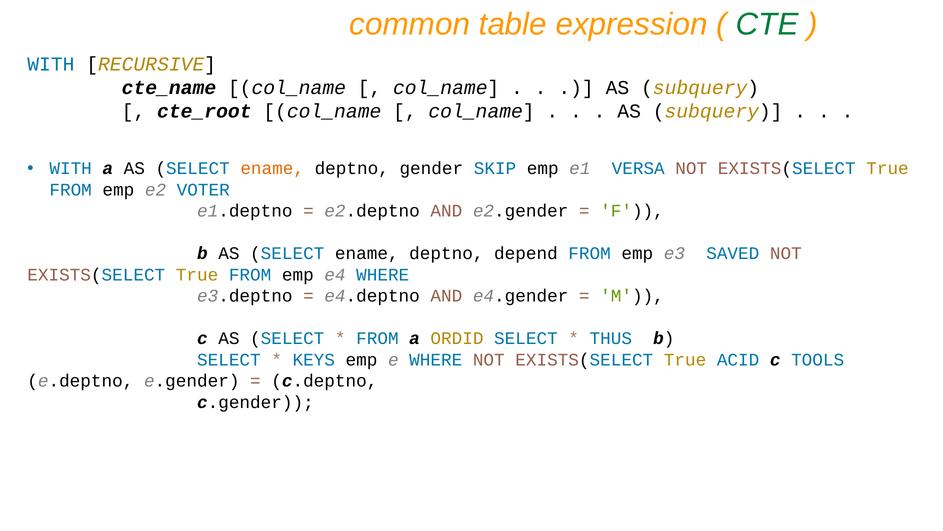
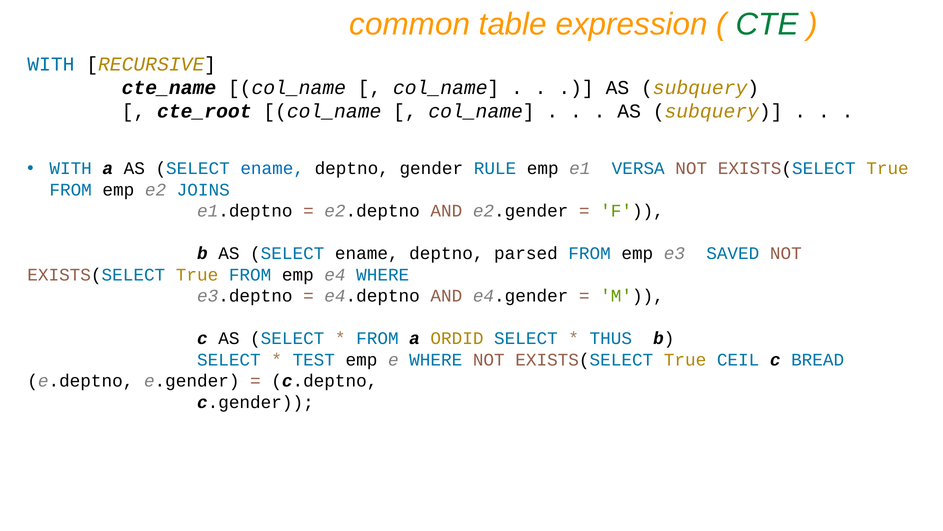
ename colour: orange -> blue (272, 168)
SKIP: SKIP -> RULE (495, 168)
VOTER: VOTER -> JOINS (203, 190)
depend: depend -> parsed (526, 253)
KEYS: KEYS -> TEST (314, 359)
ACID: ACID -> CEIL (738, 359)
TOOLS: TOOLS -> BREAD (818, 359)
